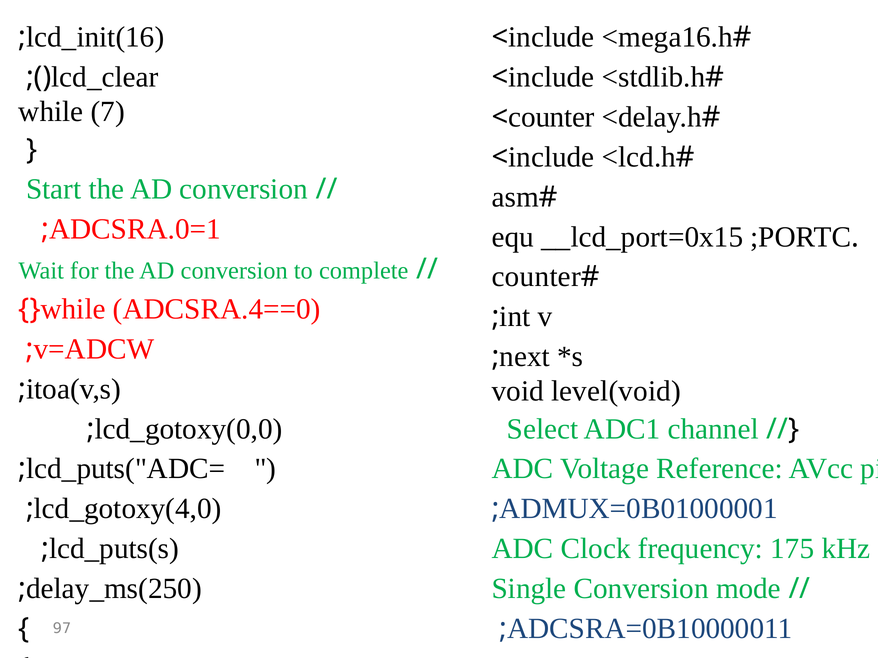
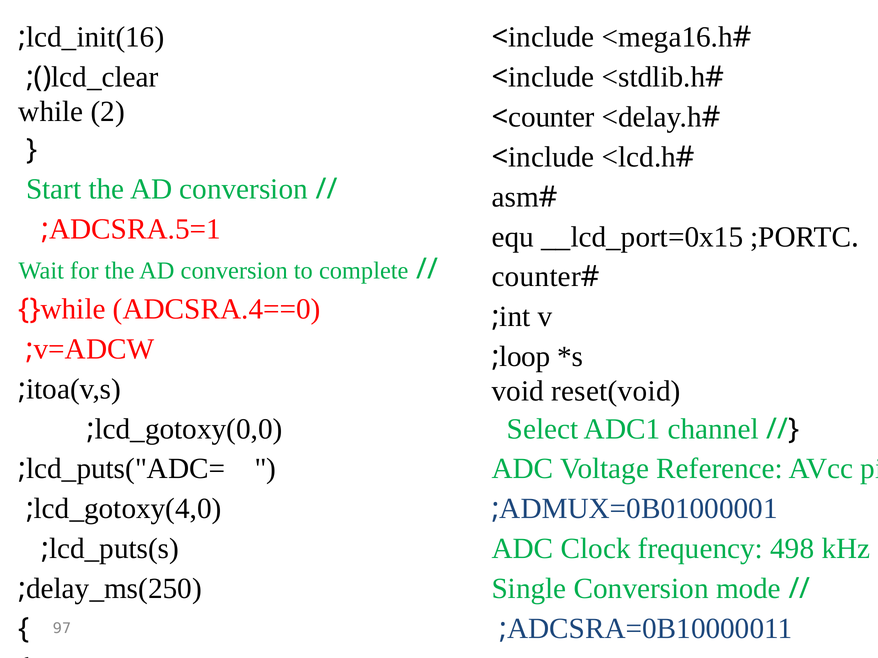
7: 7 -> 2 (108, 112)
ADCSRA.0=1: ADCSRA.0=1 -> ADCSRA.5=1 (135, 229)
next: next -> loop (525, 357)
level(void: level(void -> reset(void (616, 392)
175: 175 -> 498 (792, 549)
